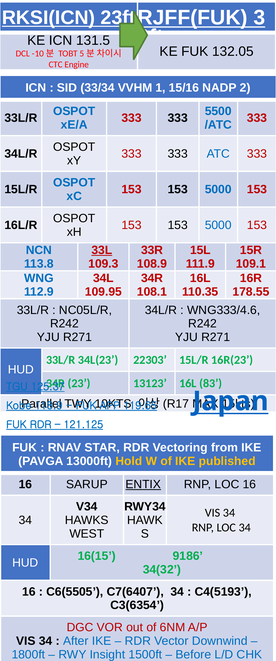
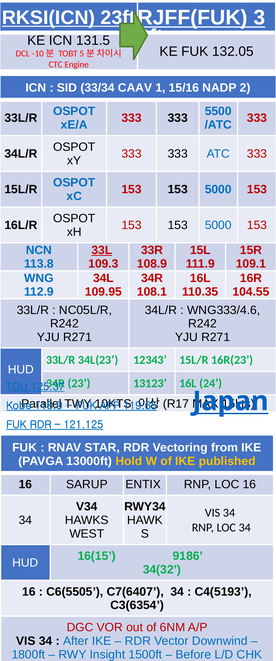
VVHM: VVHM -> CAAV (135, 88)
178.55: 178.55 -> 104.55 (251, 291)
22303: 22303 -> 12343 (150, 360)
83: 83 -> 24 (211, 383)
ENTIX underline: present -> none (143, 484)
